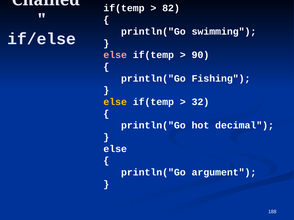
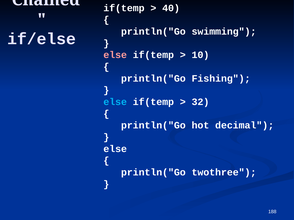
82: 82 -> 40 (171, 8)
90: 90 -> 10 (200, 55)
else colour: yellow -> light blue (115, 102)
argument: argument -> twothree (224, 173)
